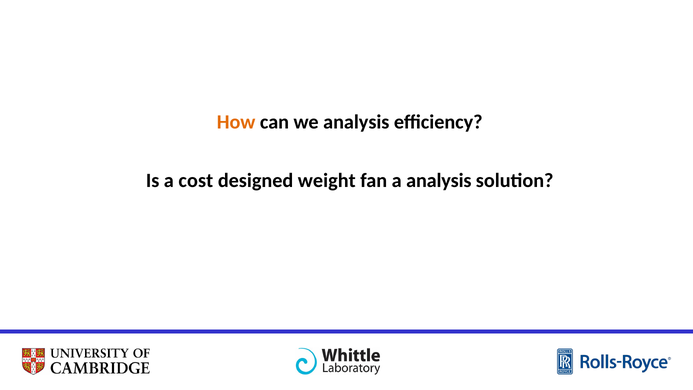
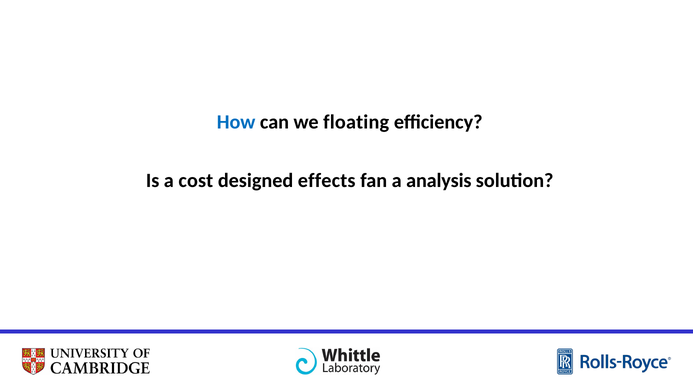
How colour: orange -> blue (236, 122)
we analysis: analysis -> floating (356, 122)
weight: weight -> effects (327, 180)
